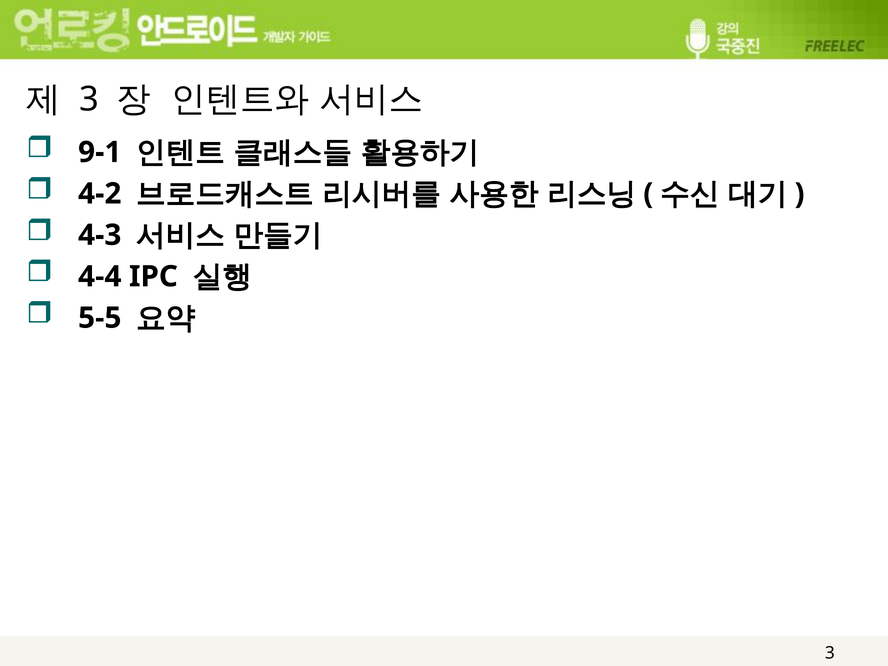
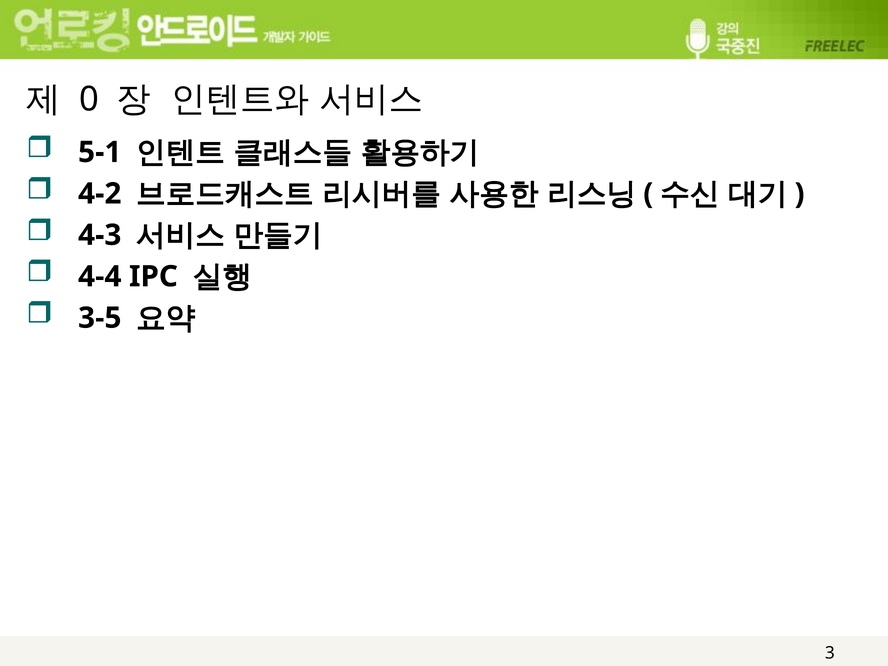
3: 3 -> 0 (89, 100)
9-1: 9-1 -> 5-1 (100, 152)
5-5: 5-5 -> 3-5 (100, 318)
